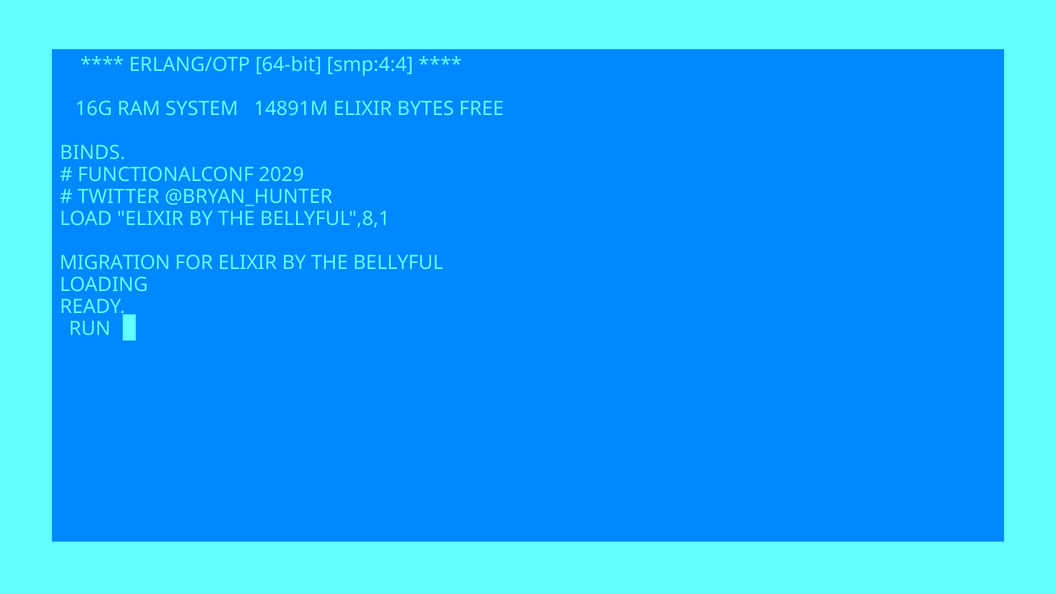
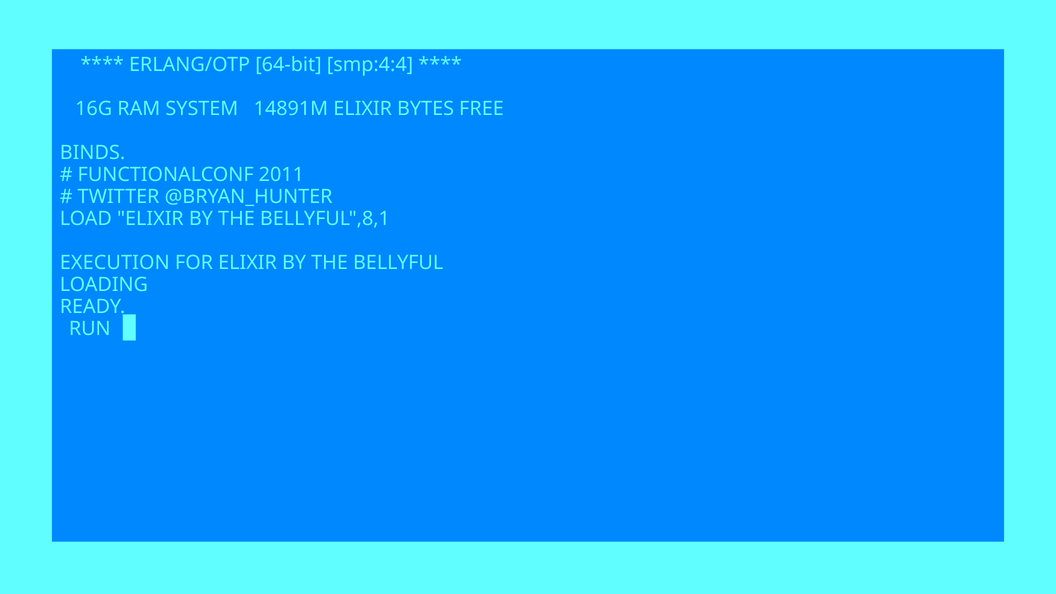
2029: 2029 -> 2011 (281, 175)
MIGRATION: MIGRATION -> EXECUTION (115, 263)
